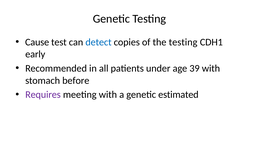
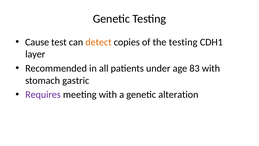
detect colour: blue -> orange (99, 42)
early: early -> layer (35, 54)
39: 39 -> 83 (195, 68)
before: before -> gastric (76, 80)
estimated: estimated -> alteration (178, 94)
